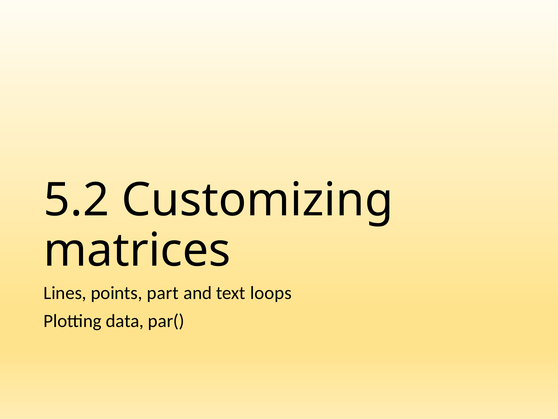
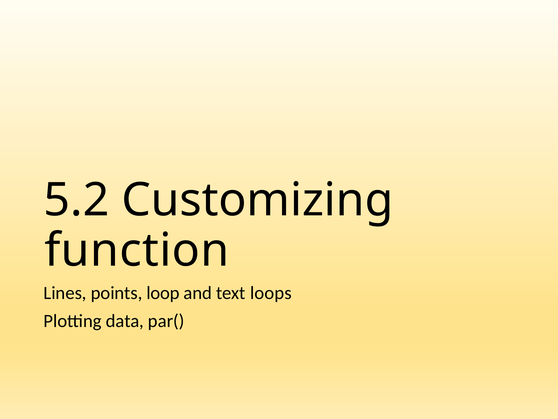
matrices: matrices -> function (137, 250)
part: part -> loop (163, 293)
